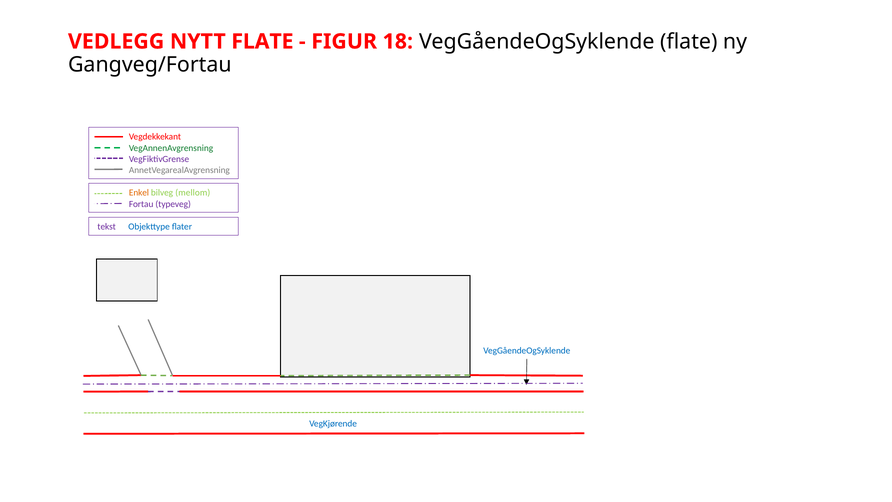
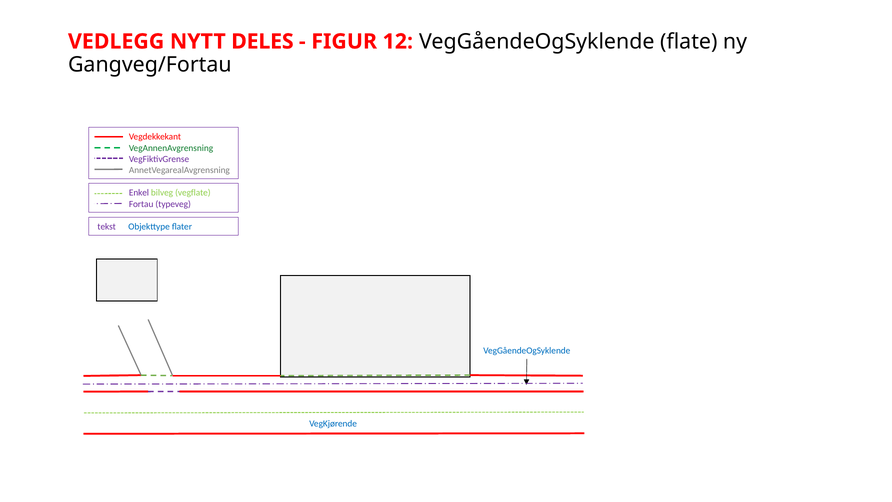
NYTT FLATE: FLATE -> DELES (262, 41)
18: 18 -> 12 (398, 41)
Enkel colour: orange -> purple (139, 193)
mellom: mellom -> vegflate (193, 193)
